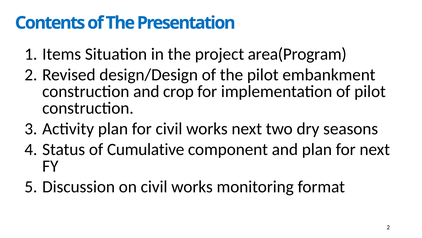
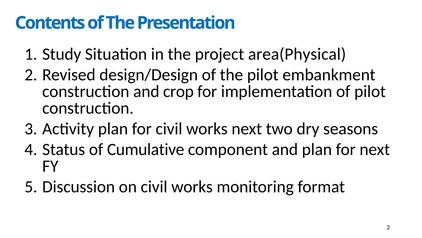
Items: Items -> Study (62, 54)
area(Program: area(Program -> area(Physical (297, 54)
